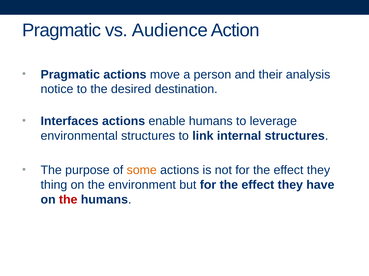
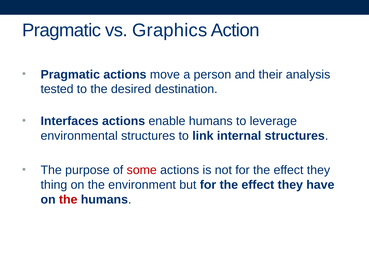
Audience: Audience -> Graphics (170, 30)
notice: notice -> tested (57, 89)
some colour: orange -> red (142, 171)
